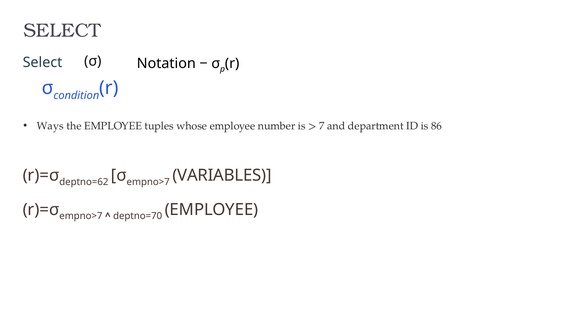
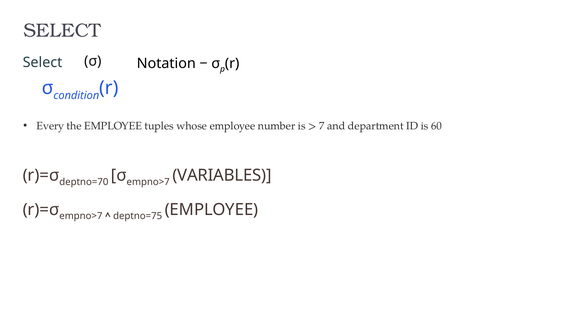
Ways: Ways -> Every (50, 126)
86: 86 -> 60 (436, 126)
deptno=62: deptno=62 -> deptno=70 (84, 182)
deptno=70: deptno=70 -> deptno=75 (138, 216)
